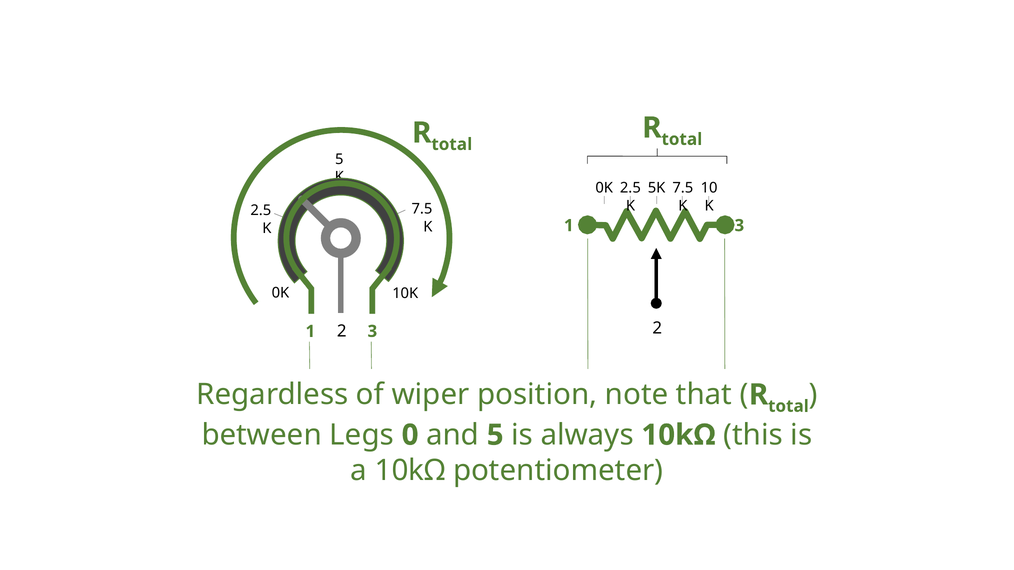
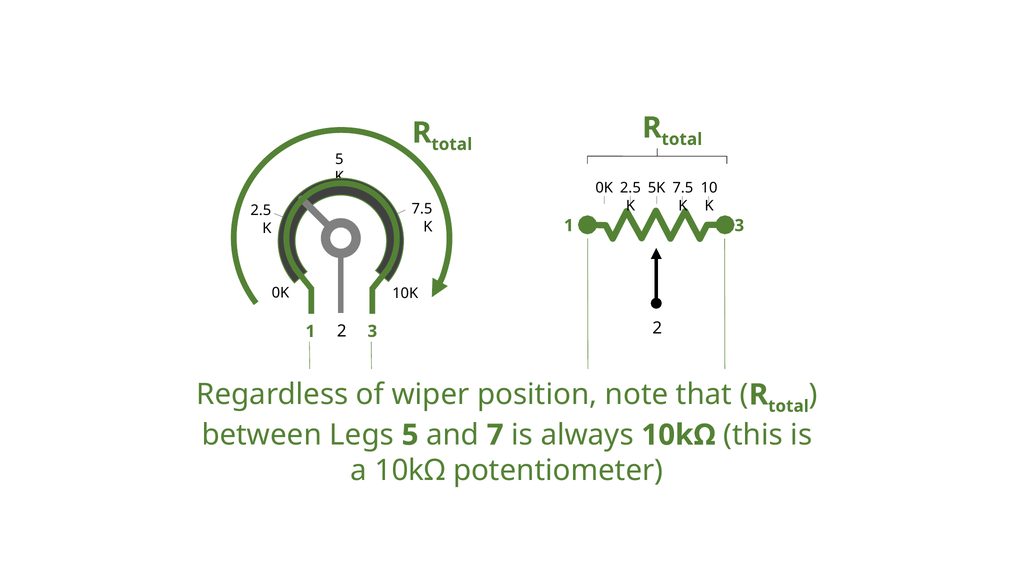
Legs 0: 0 -> 5 (410, 435)
and 5: 5 -> 7 (495, 435)
